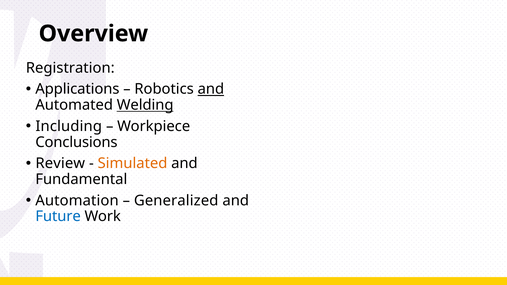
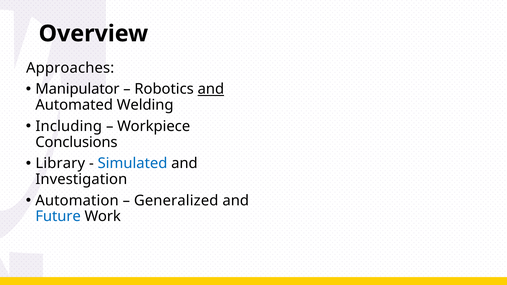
Registration: Registration -> Approaches (70, 68)
Applications: Applications -> Manipulator (77, 89)
Welding underline: present -> none (145, 105)
Review: Review -> Library (60, 163)
Simulated colour: orange -> blue (133, 163)
Fundamental: Fundamental -> Investigation (81, 179)
